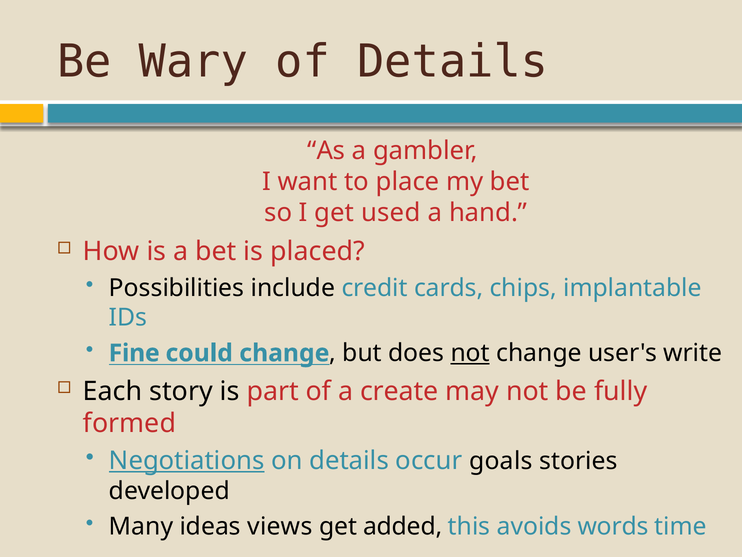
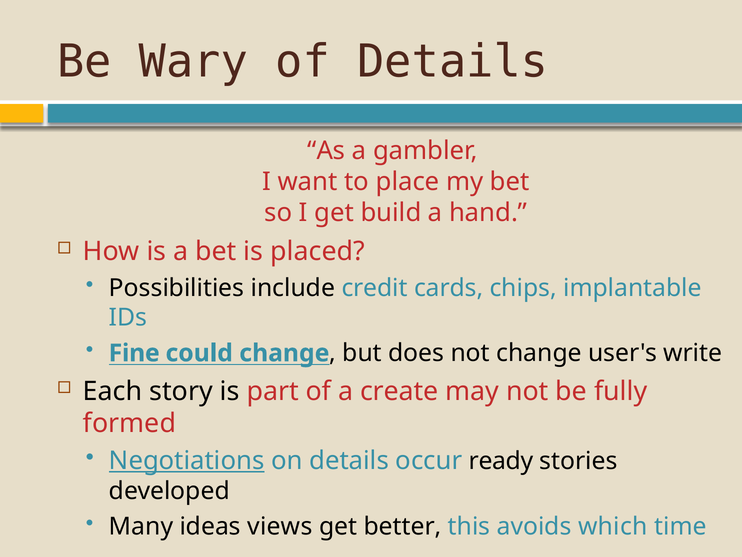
used: used -> build (391, 213)
not underline: present -> none (470, 353)
goals: goals -> ready (501, 461)
added: added -> better (403, 526)
words: words -> which (613, 526)
